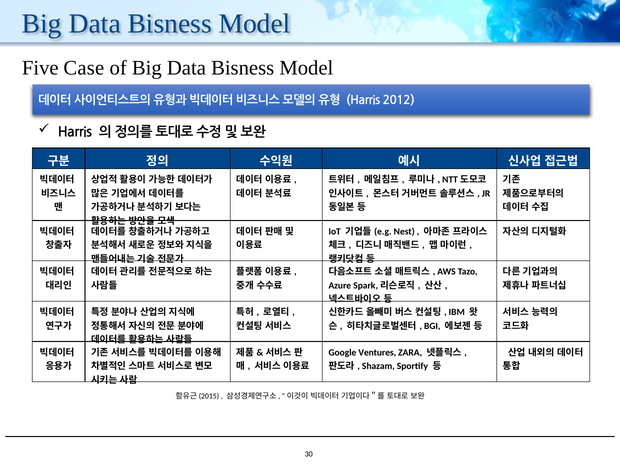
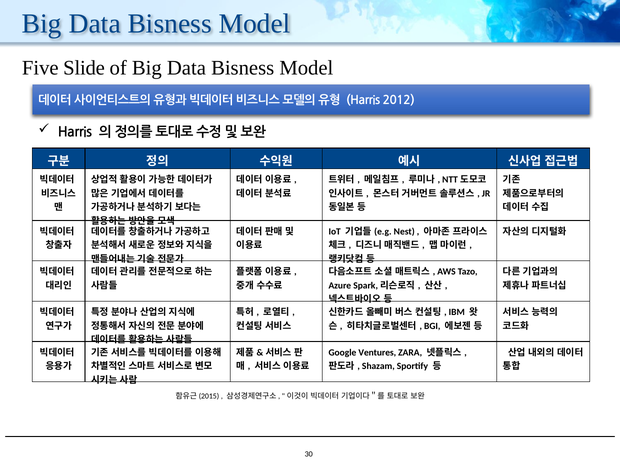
Case: Case -> Slide (84, 68)
